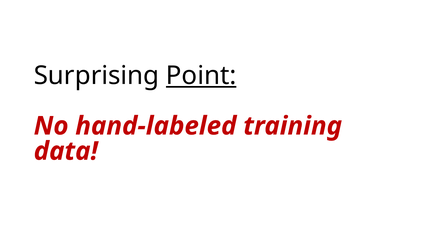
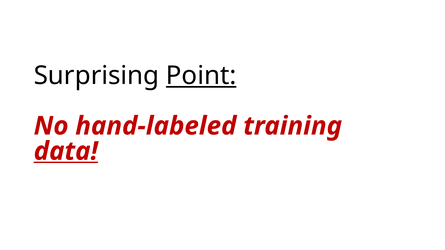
data underline: none -> present (66, 151)
